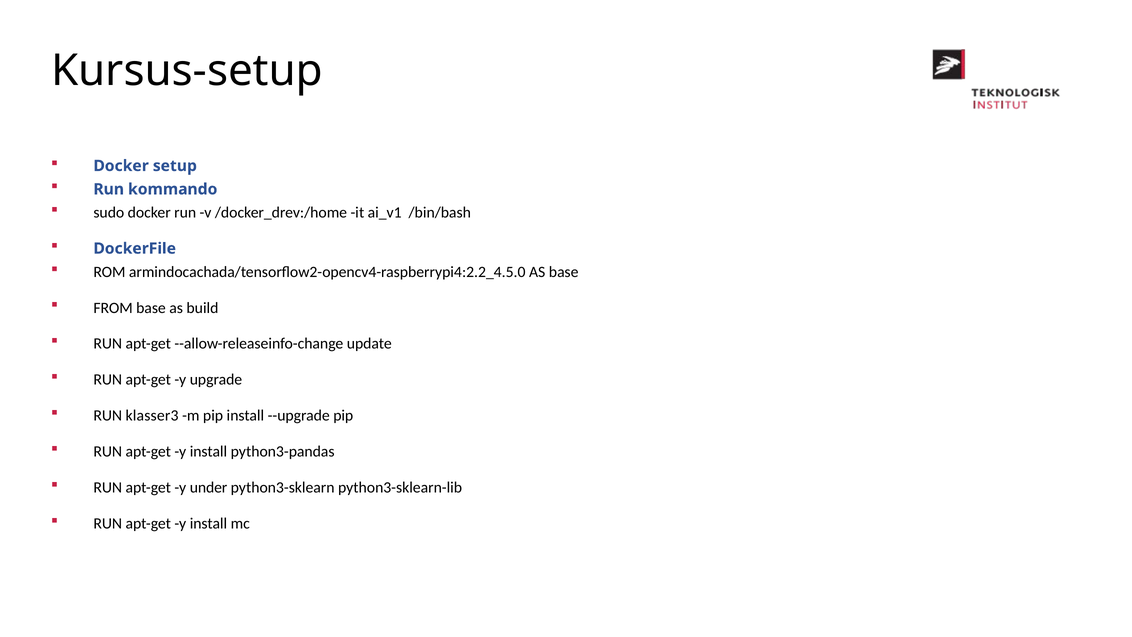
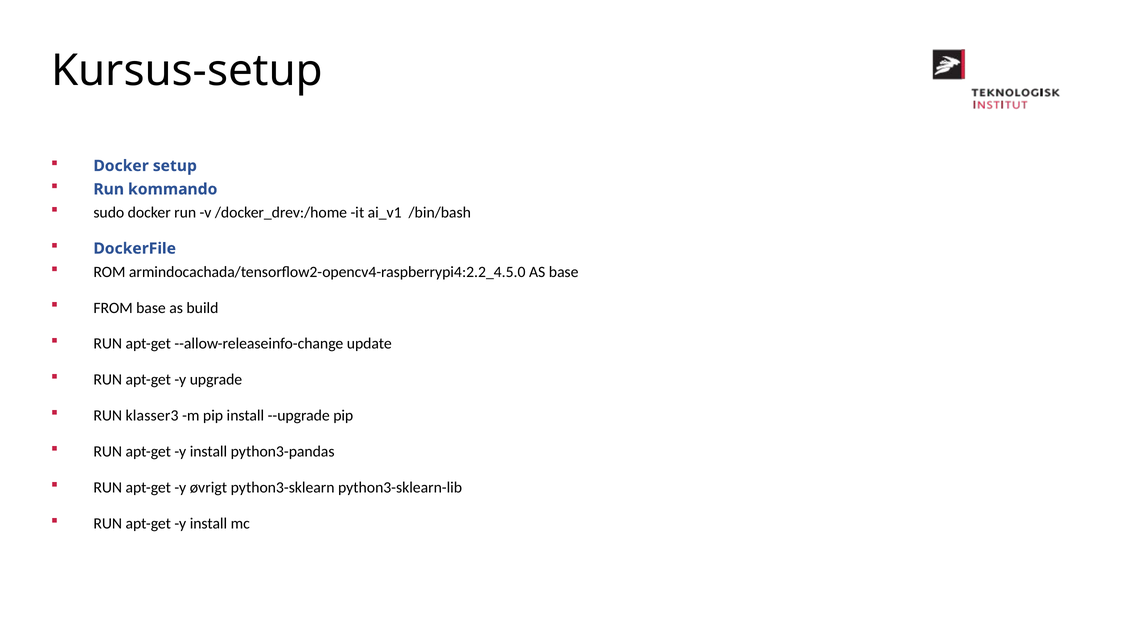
under: under -> øvrigt (208, 487)
